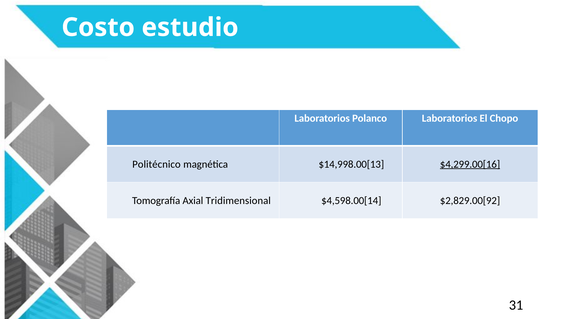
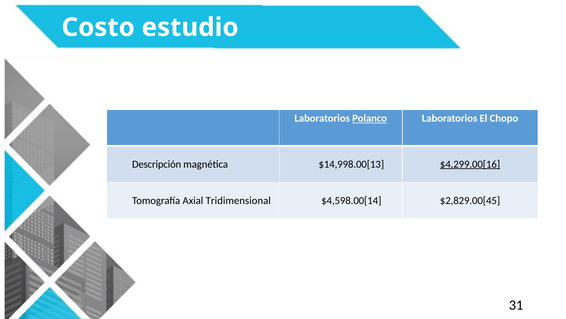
Polanco underline: none -> present (370, 118)
Politécnico: Politécnico -> Descripción (157, 164)
$2,829.00[92: $2,829.00[92 -> $2,829.00[45 (470, 200)
